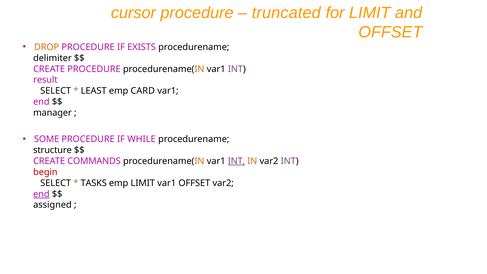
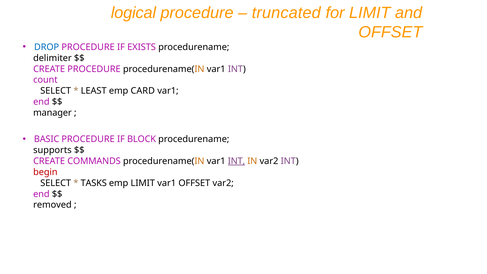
cursor: cursor -> logical (133, 13)
DROP colour: orange -> blue (47, 47)
result: result -> count (45, 80)
SOME: SOME -> BASIC (47, 139)
WHILE: WHILE -> BLOCK (142, 139)
structure: structure -> supports (52, 150)
end underline: present -> none (41, 194)
assigned: assigned -> removed (52, 205)
